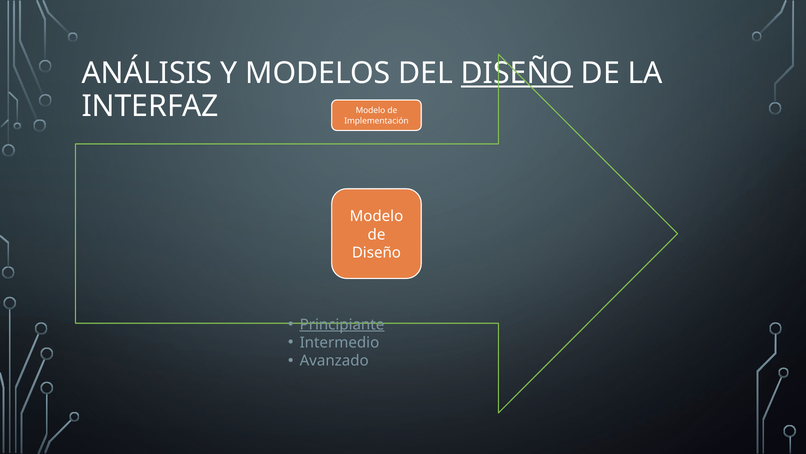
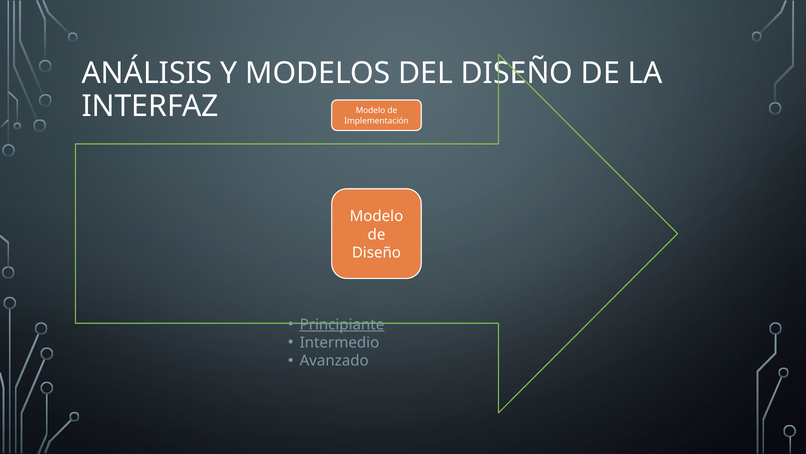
DISEÑO underline: present -> none (517, 73)
